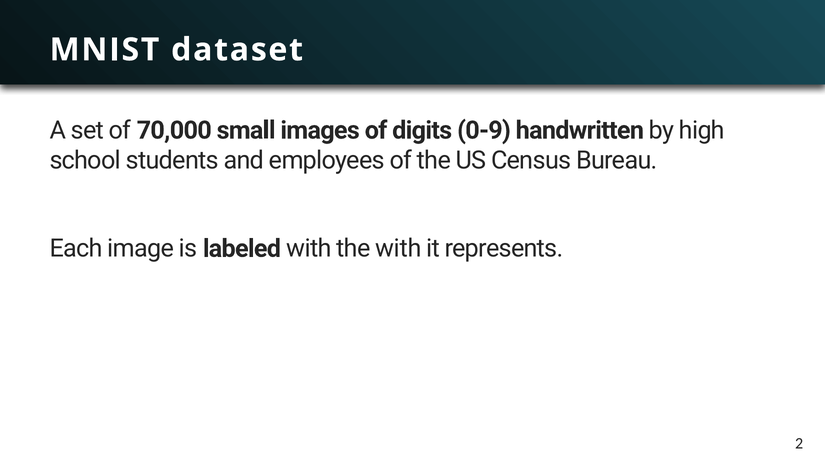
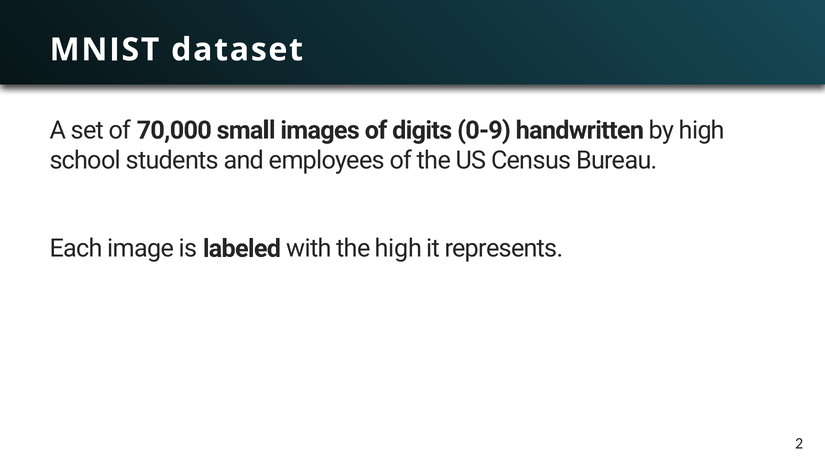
the with: with -> high (398, 249)
